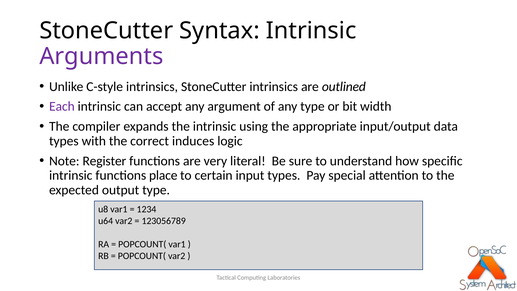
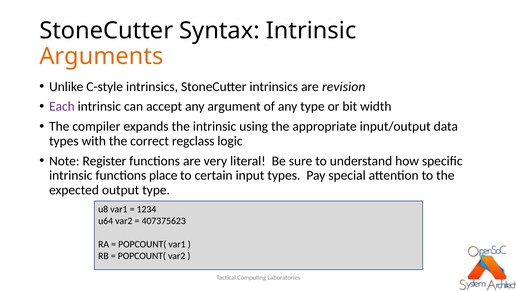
Arguments colour: purple -> orange (101, 56)
outlined: outlined -> revision (344, 87)
induces: induces -> regclass (193, 141)
123056789: 123056789 -> 407375623 (164, 221)
